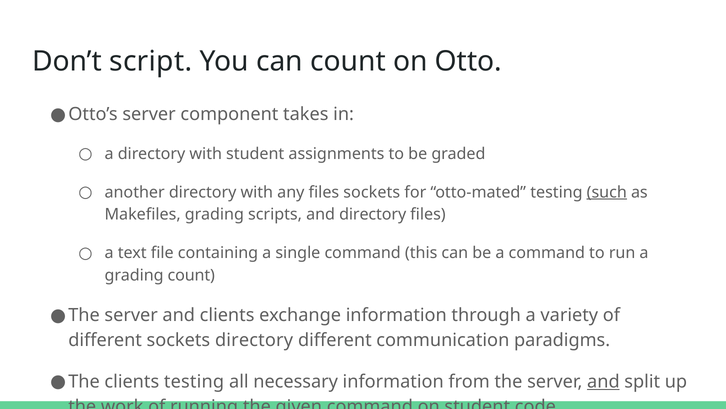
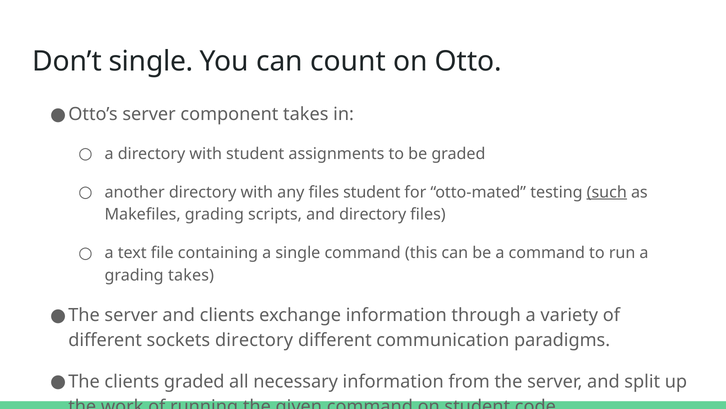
Don’t script: script -> single (151, 62)
files sockets: sockets -> student (372, 192)
grading count: count -> takes (191, 275)
clients testing: testing -> graded (194, 381)
and underline: present -> none (603, 381)
